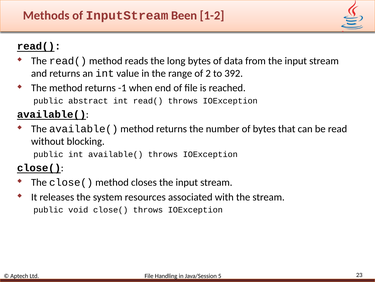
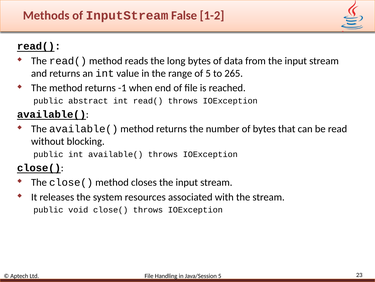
Been: Been -> False (184, 16)
of 2: 2 -> 5 (208, 73)
392: 392 -> 265 (234, 73)
